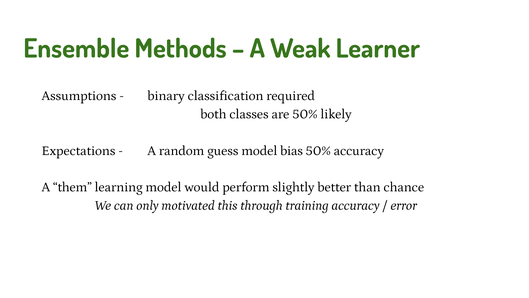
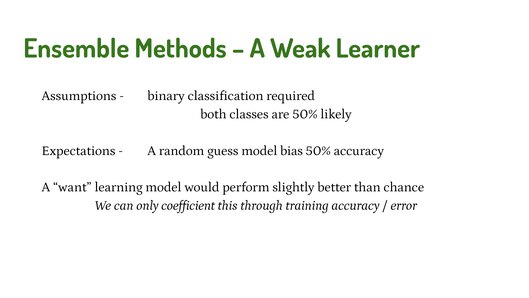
them: them -> want (72, 187)
motivated: motivated -> coefficient (188, 205)
